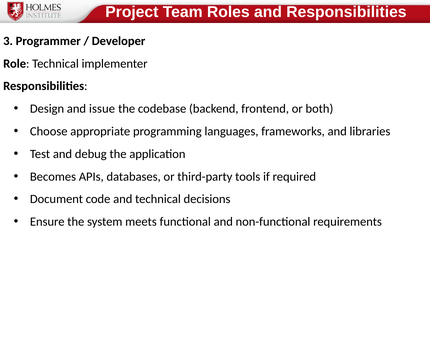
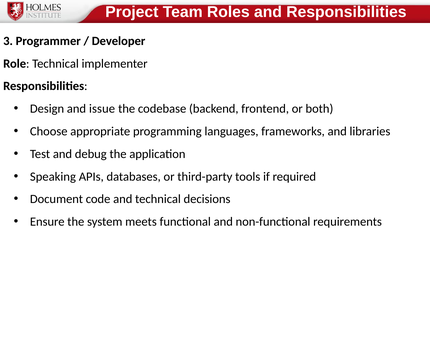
Becomes: Becomes -> Speaking (53, 176)
